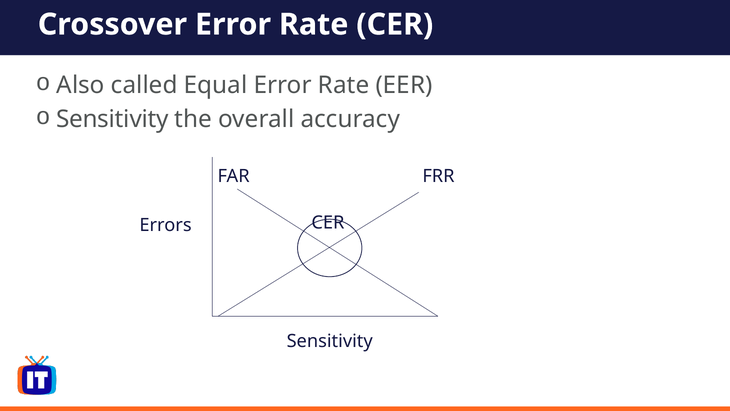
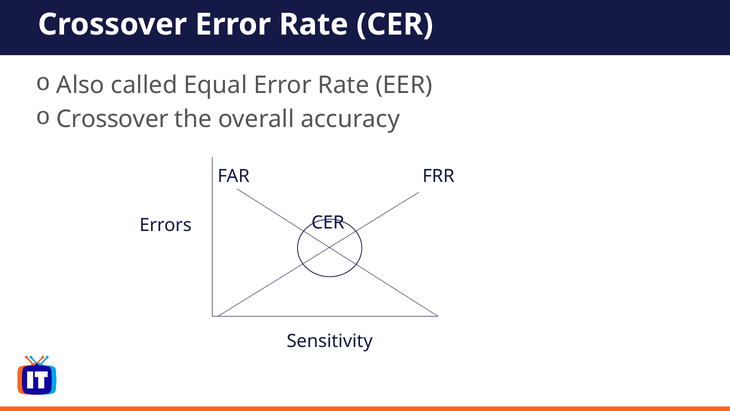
Sensitivity: Sensitivity -> Crossover (112, 119)
